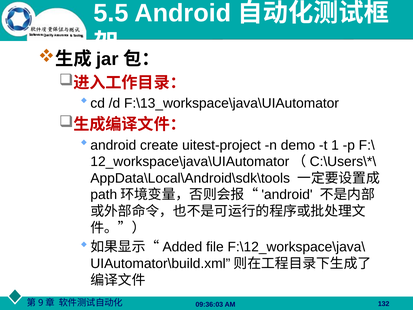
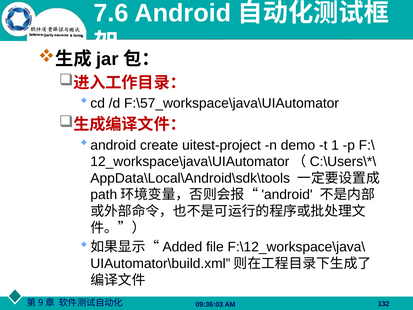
5.5: 5.5 -> 7.6 (111, 13)
F:\13_workspace\java\UIAutomator: F:\13_workspace\java\UIAutomator -> F:\57_workspace\java\UIAutomator (232, 103)
